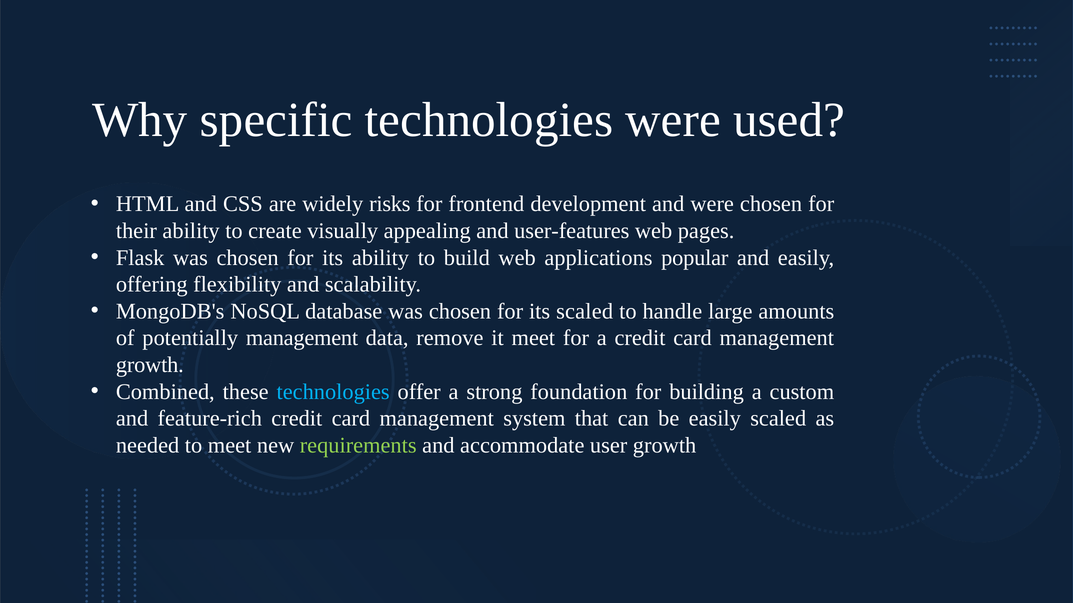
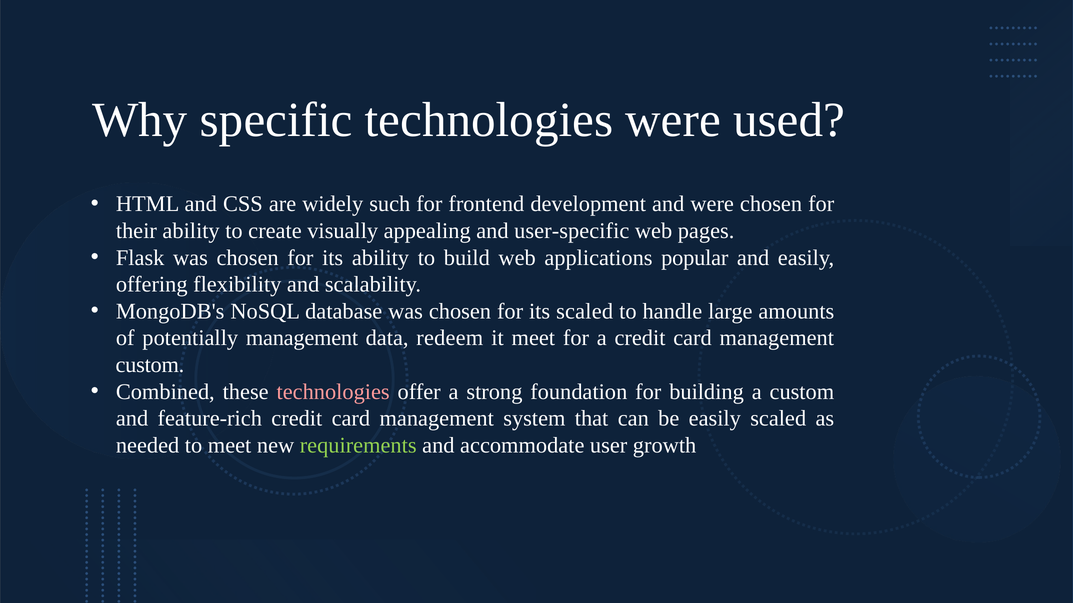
risks: risks -> such (390, 204)
user-features: user-features -> user-specific (572, 231)
remove: remove -> redeem (450, 338)
growth: growth -> custom (150, 365)
technologies colour: light blue -> pink (333, 392)
